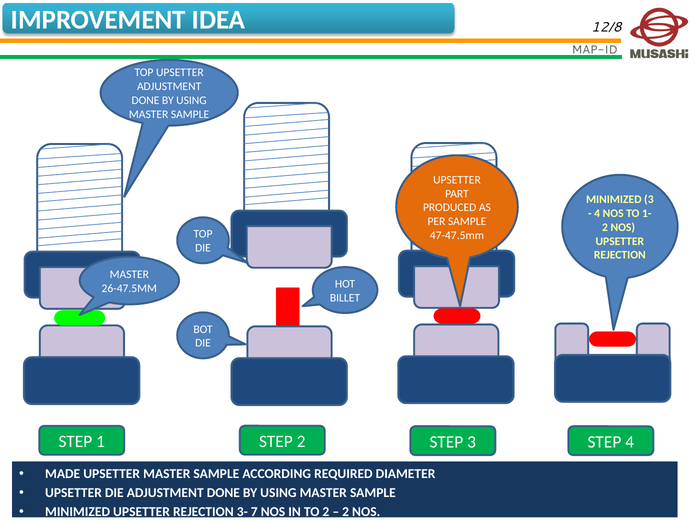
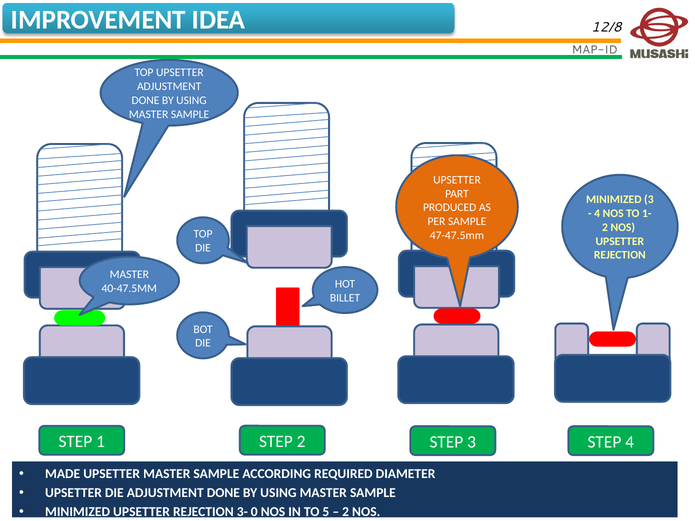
26-47.5MM: 26-47.5MM -> 40-47.5MM (129, 288)
7: 7 -> 0 (254, 512)
TO 2: 2 -> 5 (326, 512)
